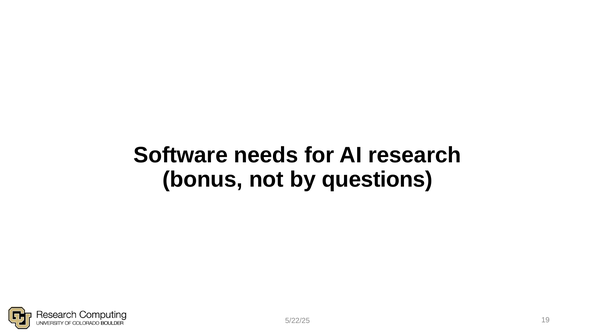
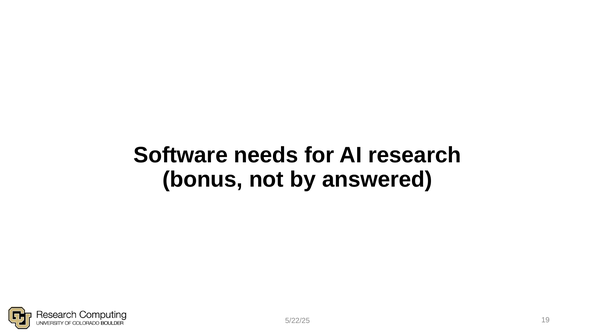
questions: questions -> answered (377, 179)
